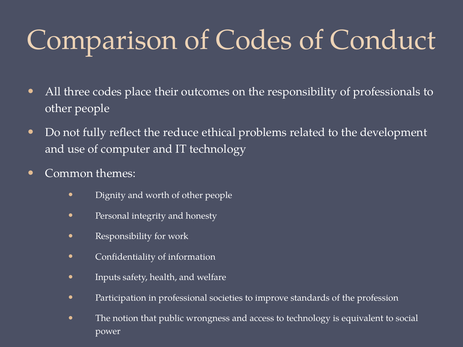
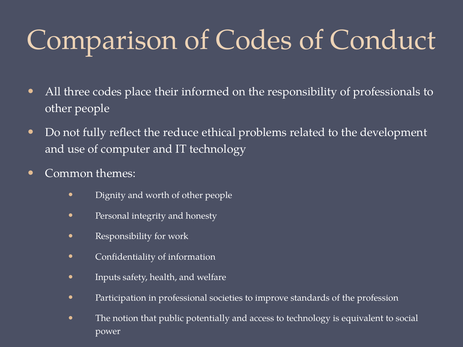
outcomes: outcomes -> informed (205, 92)
wrongness: wrongness -> potentially (208, 319)
